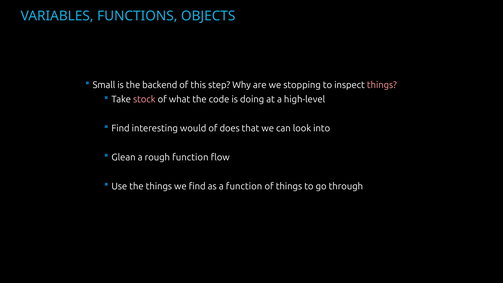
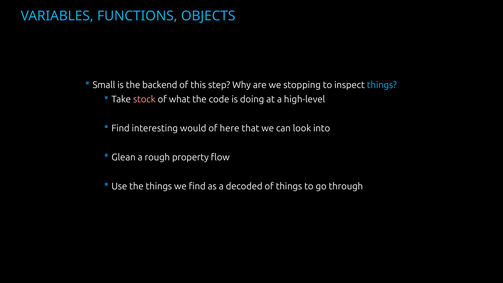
things colour: pink -> light blue (382, 85)
does: does -> here (230, 128)
rough function: function -> property (190, 157)
a function: function -> decoded (244, 186)
